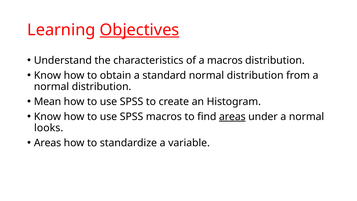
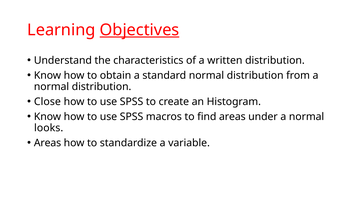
a macros: macros -> written (225, 60)
Mean: Mean -> Close (47, 102)
areas underline: present -> none (232, 117)
